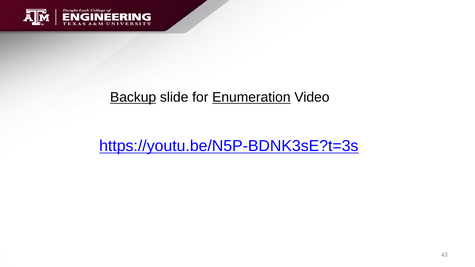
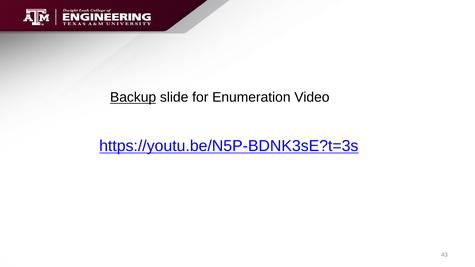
Enumeration underline: present -> none (251, 97)
